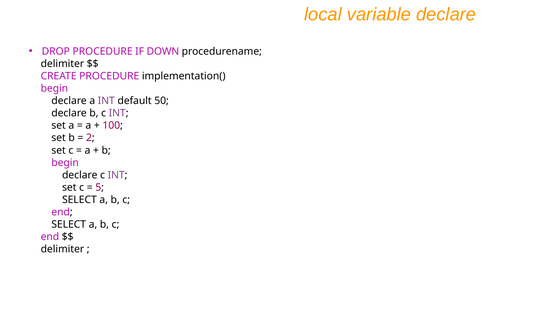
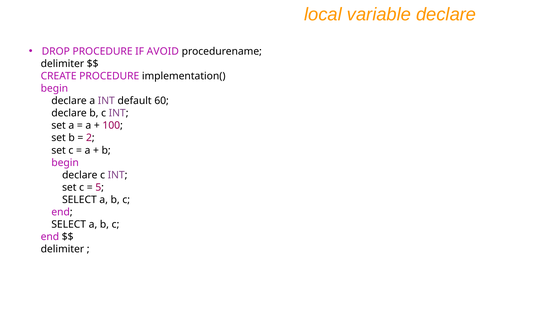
DOWN: DOWN -> AVOID (163, 51)
50: 50 -> 60 (162, 101)
